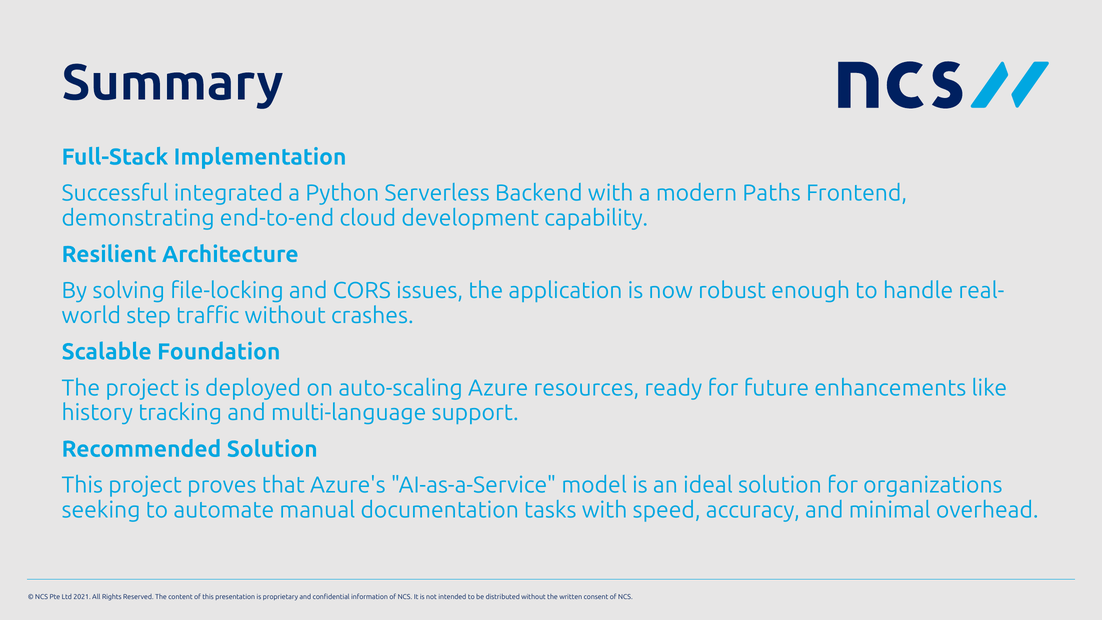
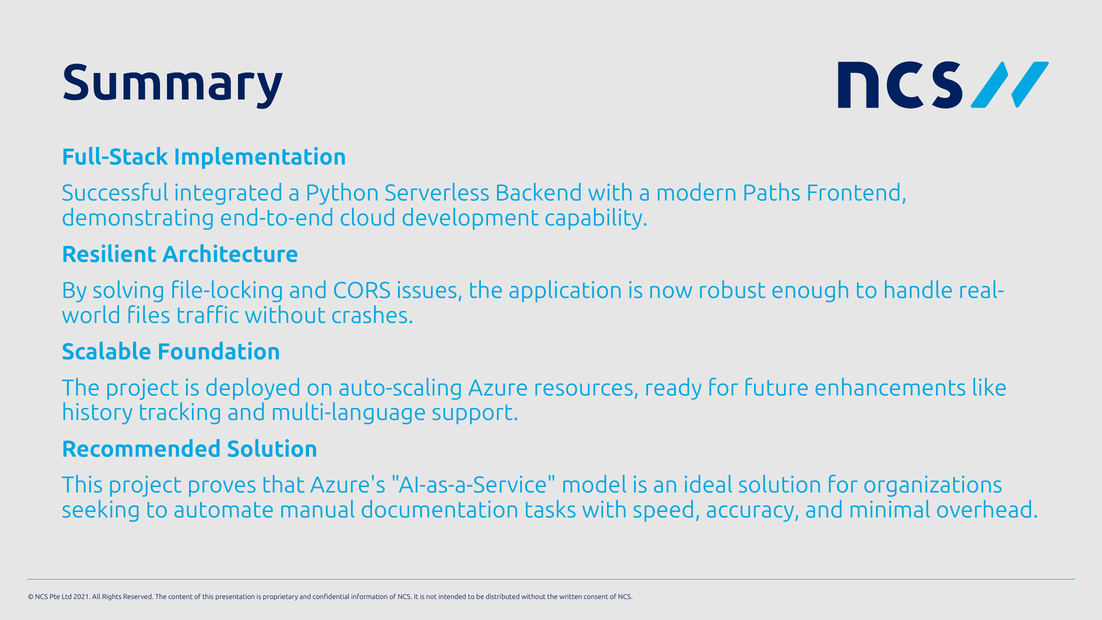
step: step -> files (148, 315)
